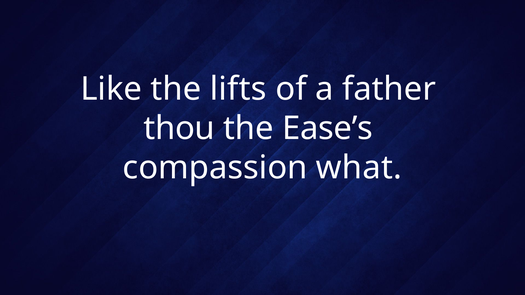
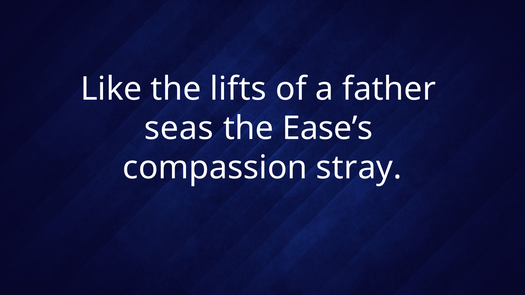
thou: thou -> seas (179, 129)
what: what -> stray (359, 168)
